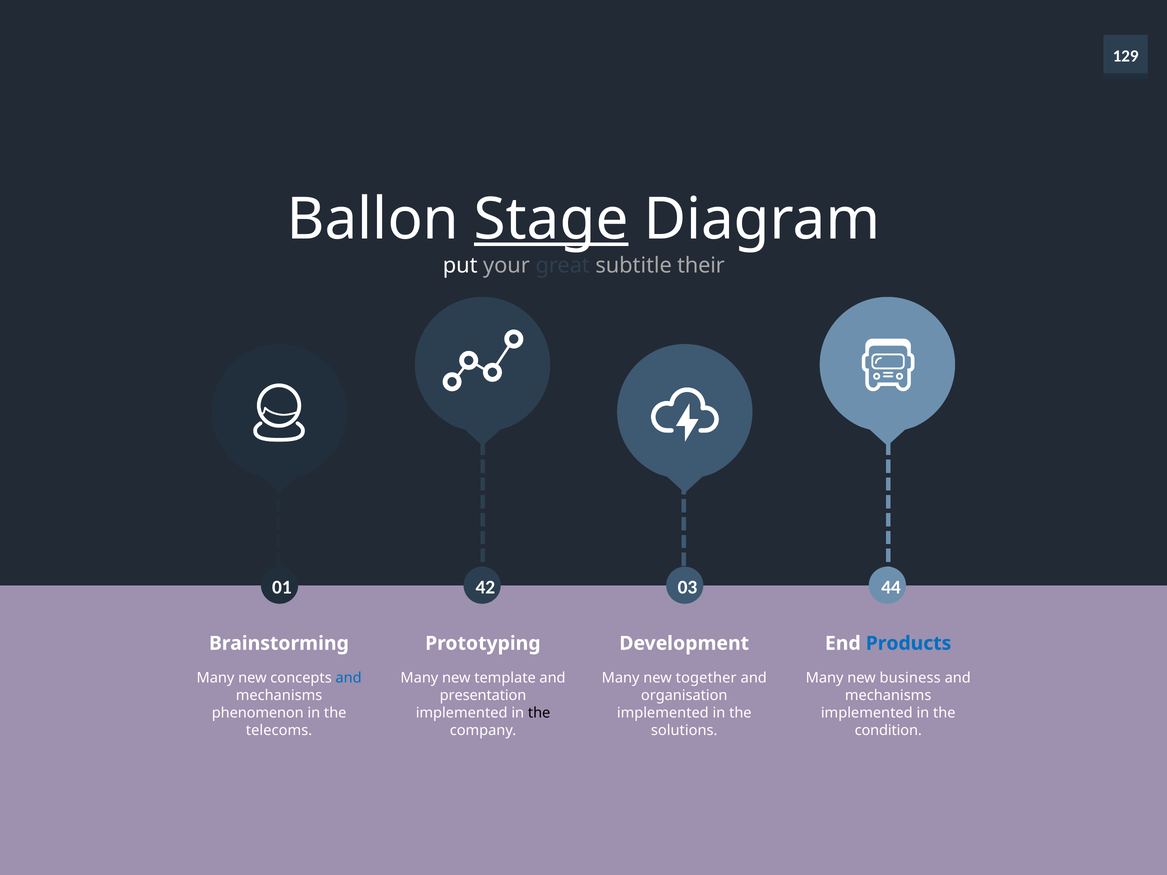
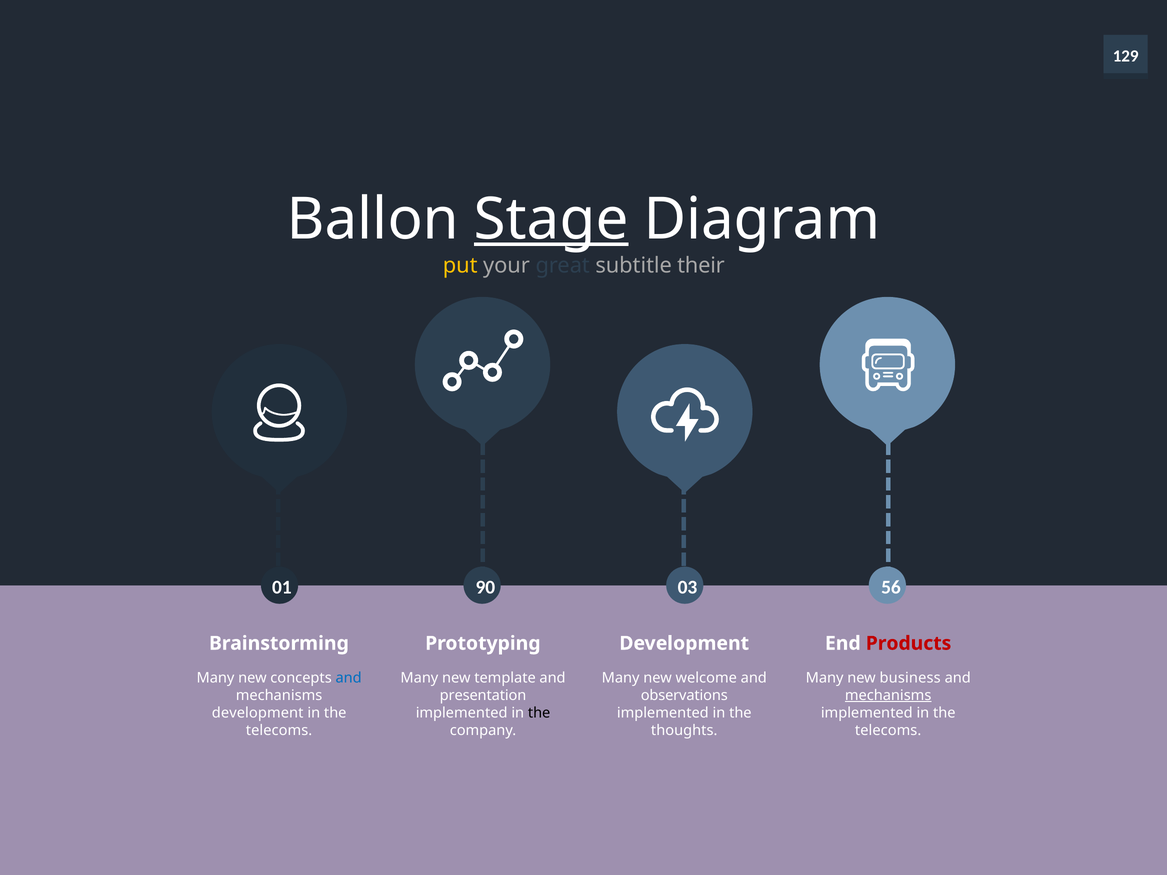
put colour: white -> yellow (460, 265)
42: 42 -> 90 (485, 588)
44: 44 -> 56 (891, 588)
Products colour: blue -> red (909, 644)
together: together -> welcome (706, 678)
organisation: organisation -> observations (684, 695)
mechanisms underline: none -> present (888, 695)
phenomenon: phenomenon -> development (258, 713)
solutions: solutions -> thoughts (684, 731)
condition: condition -> telecoms (888, 731)
